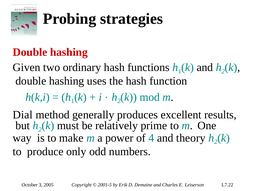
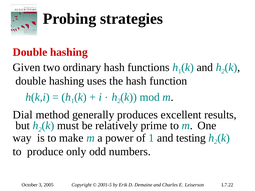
of 4: 4 -> 1 (151, 138)
theory: theory -> testing (191, 138)
